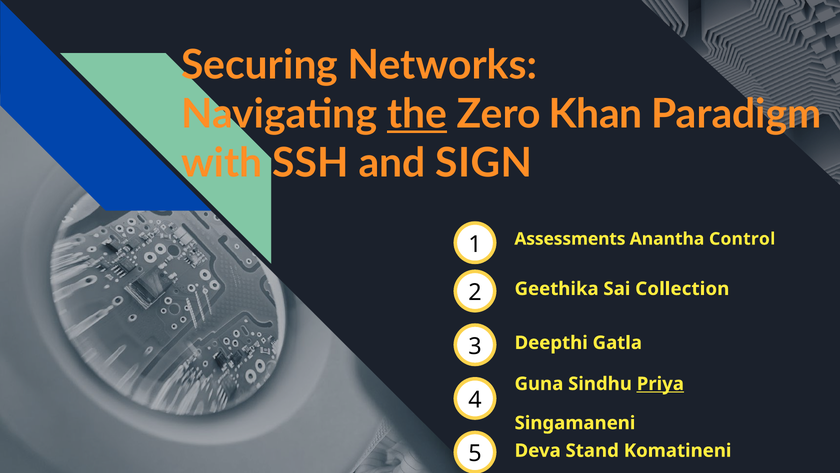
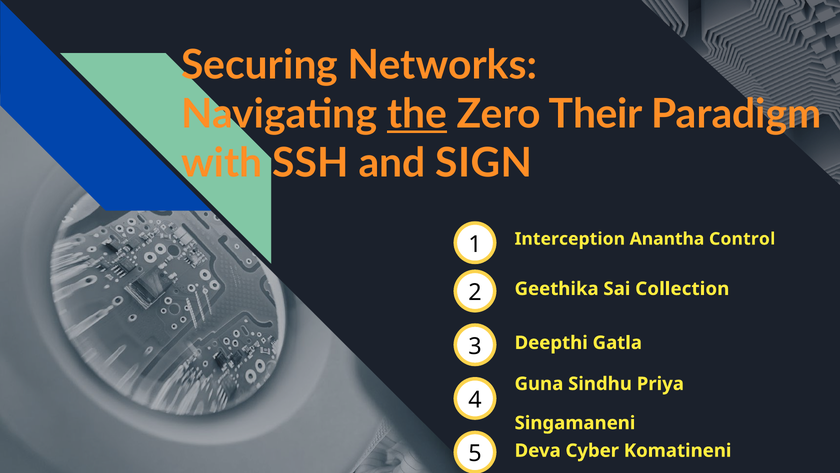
Khan: Khan -> Their (596, 114)
Assessments: Assessments -> Interception (570, 239)
Priya underline: present -> none (660, 383)
Stand: Stand -> Cyber (592, 450)
